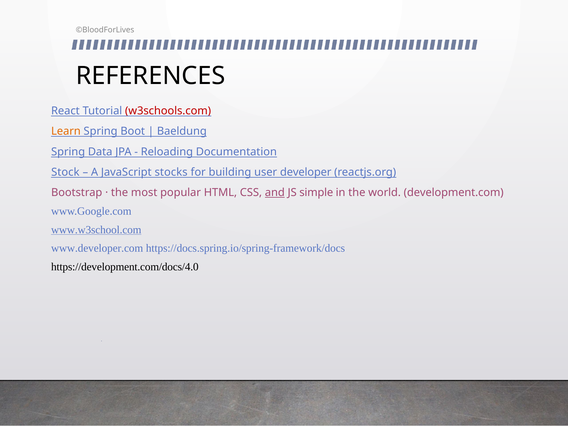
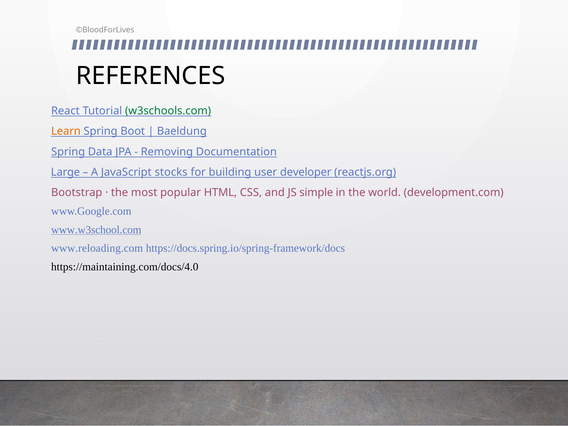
w3schools.com colour: red -> green (168, 111)
Reloading: Reloading -> Removing (167, 152)
Stock: Stock -> Large (65, 172)
and underline: present -> none (275, 193)
www.developer.com: www.developer.com -> www.reloading.com (97, 248)
https://development.com/docs/4.0: https://development.com/docs/4.0 -> https://maintaining.com/docs/4.0 (125, 267)
